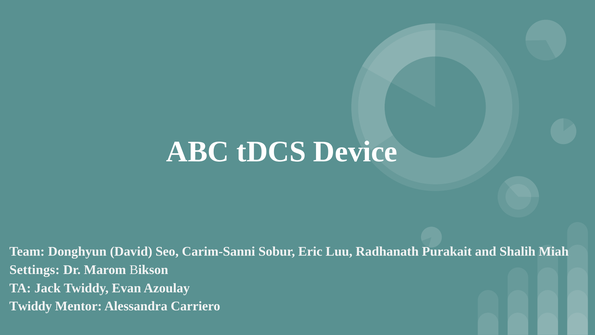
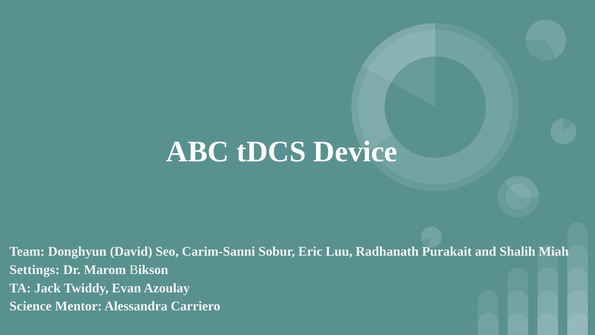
Twiddy: Twiddy -> Science (31, 306)
